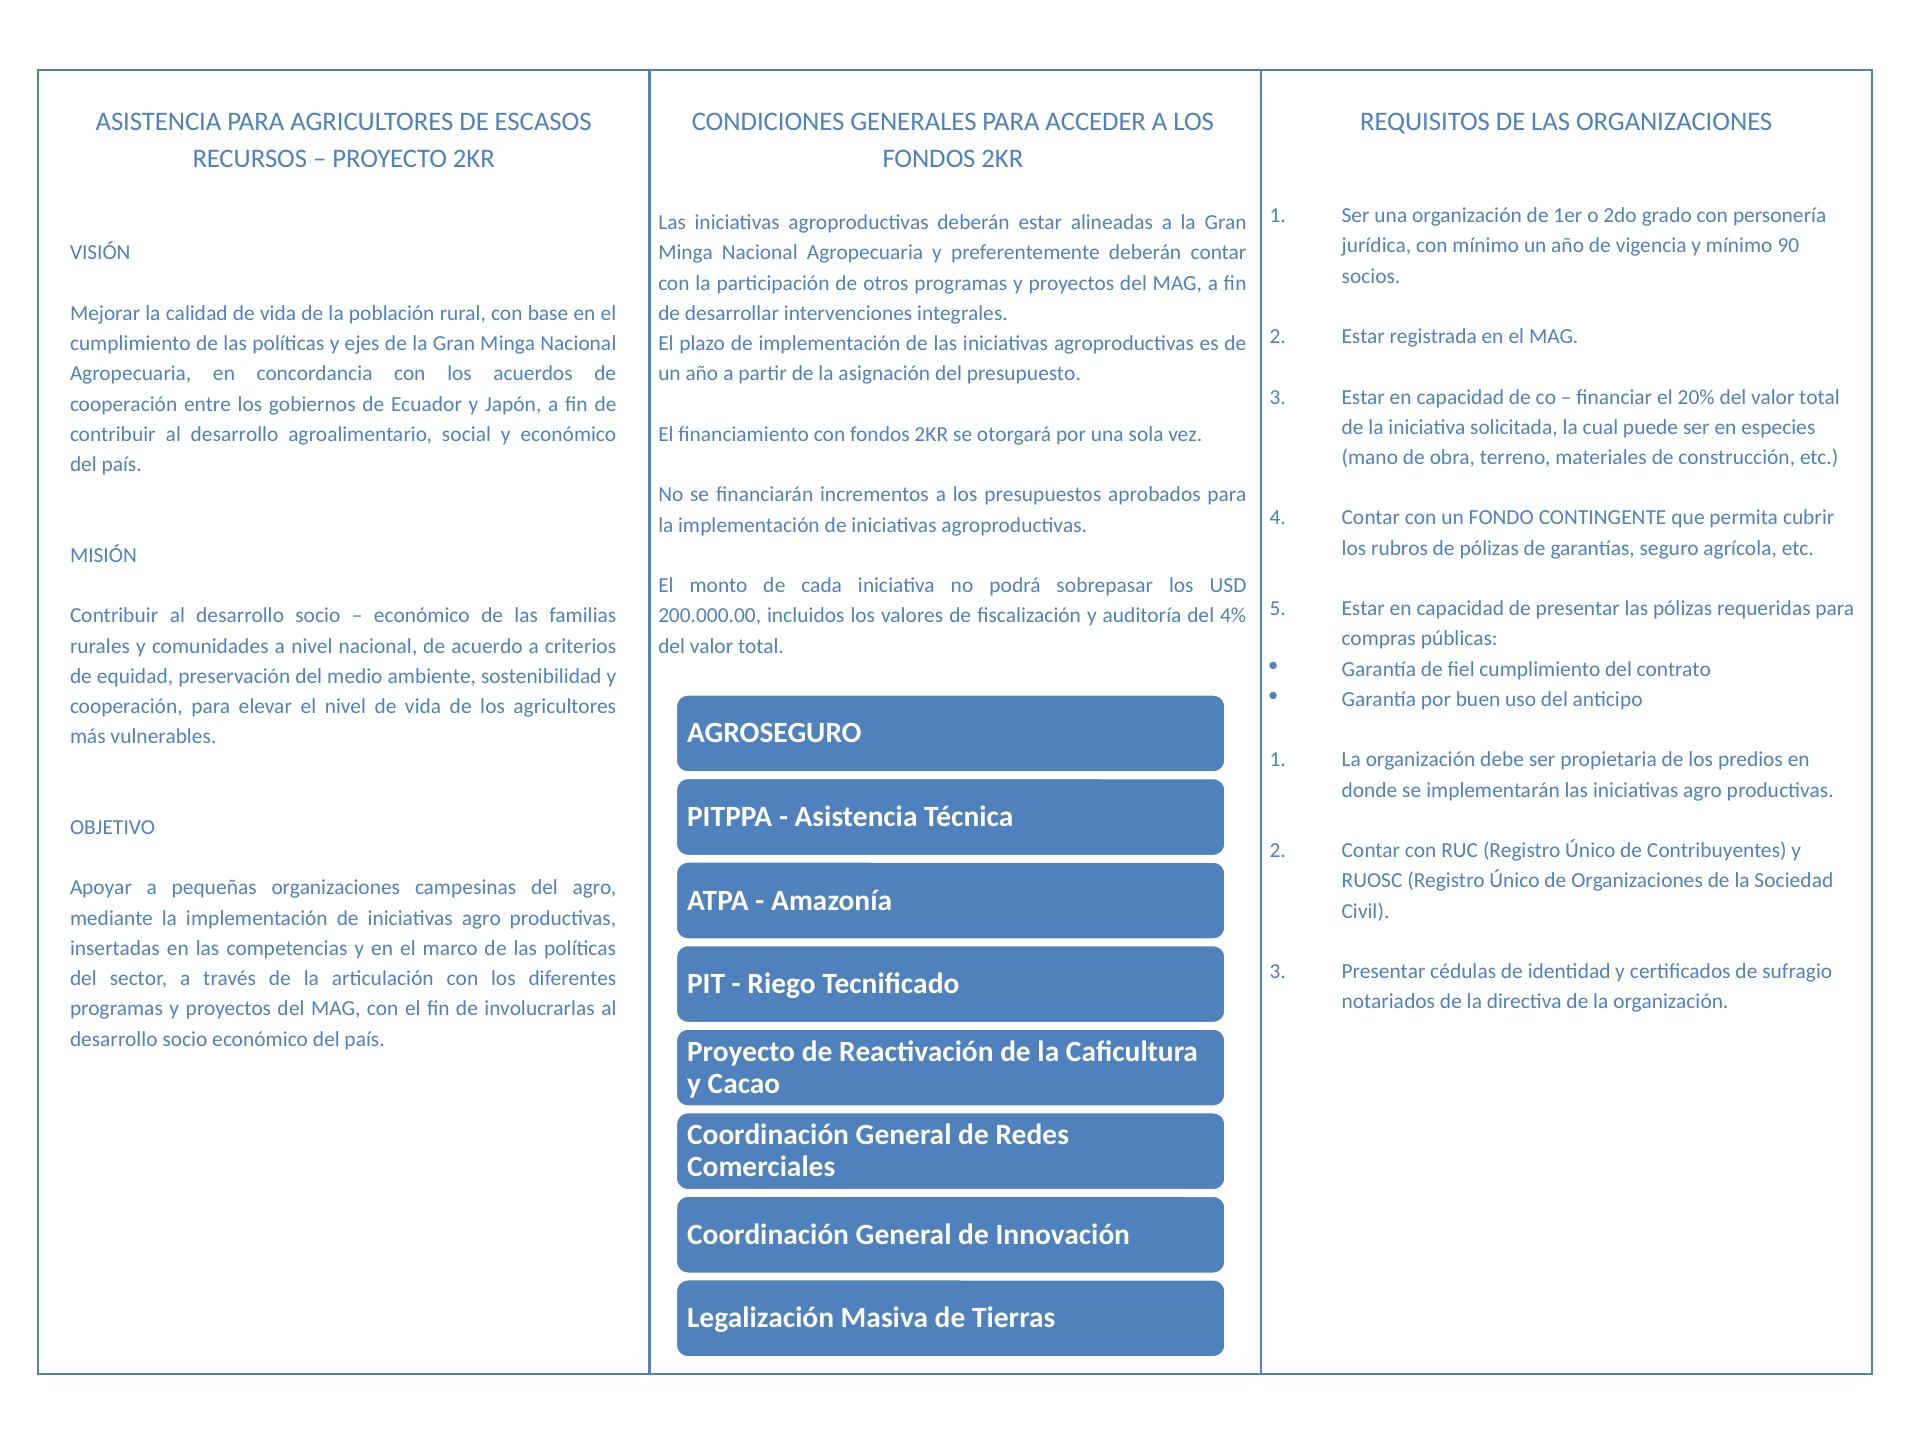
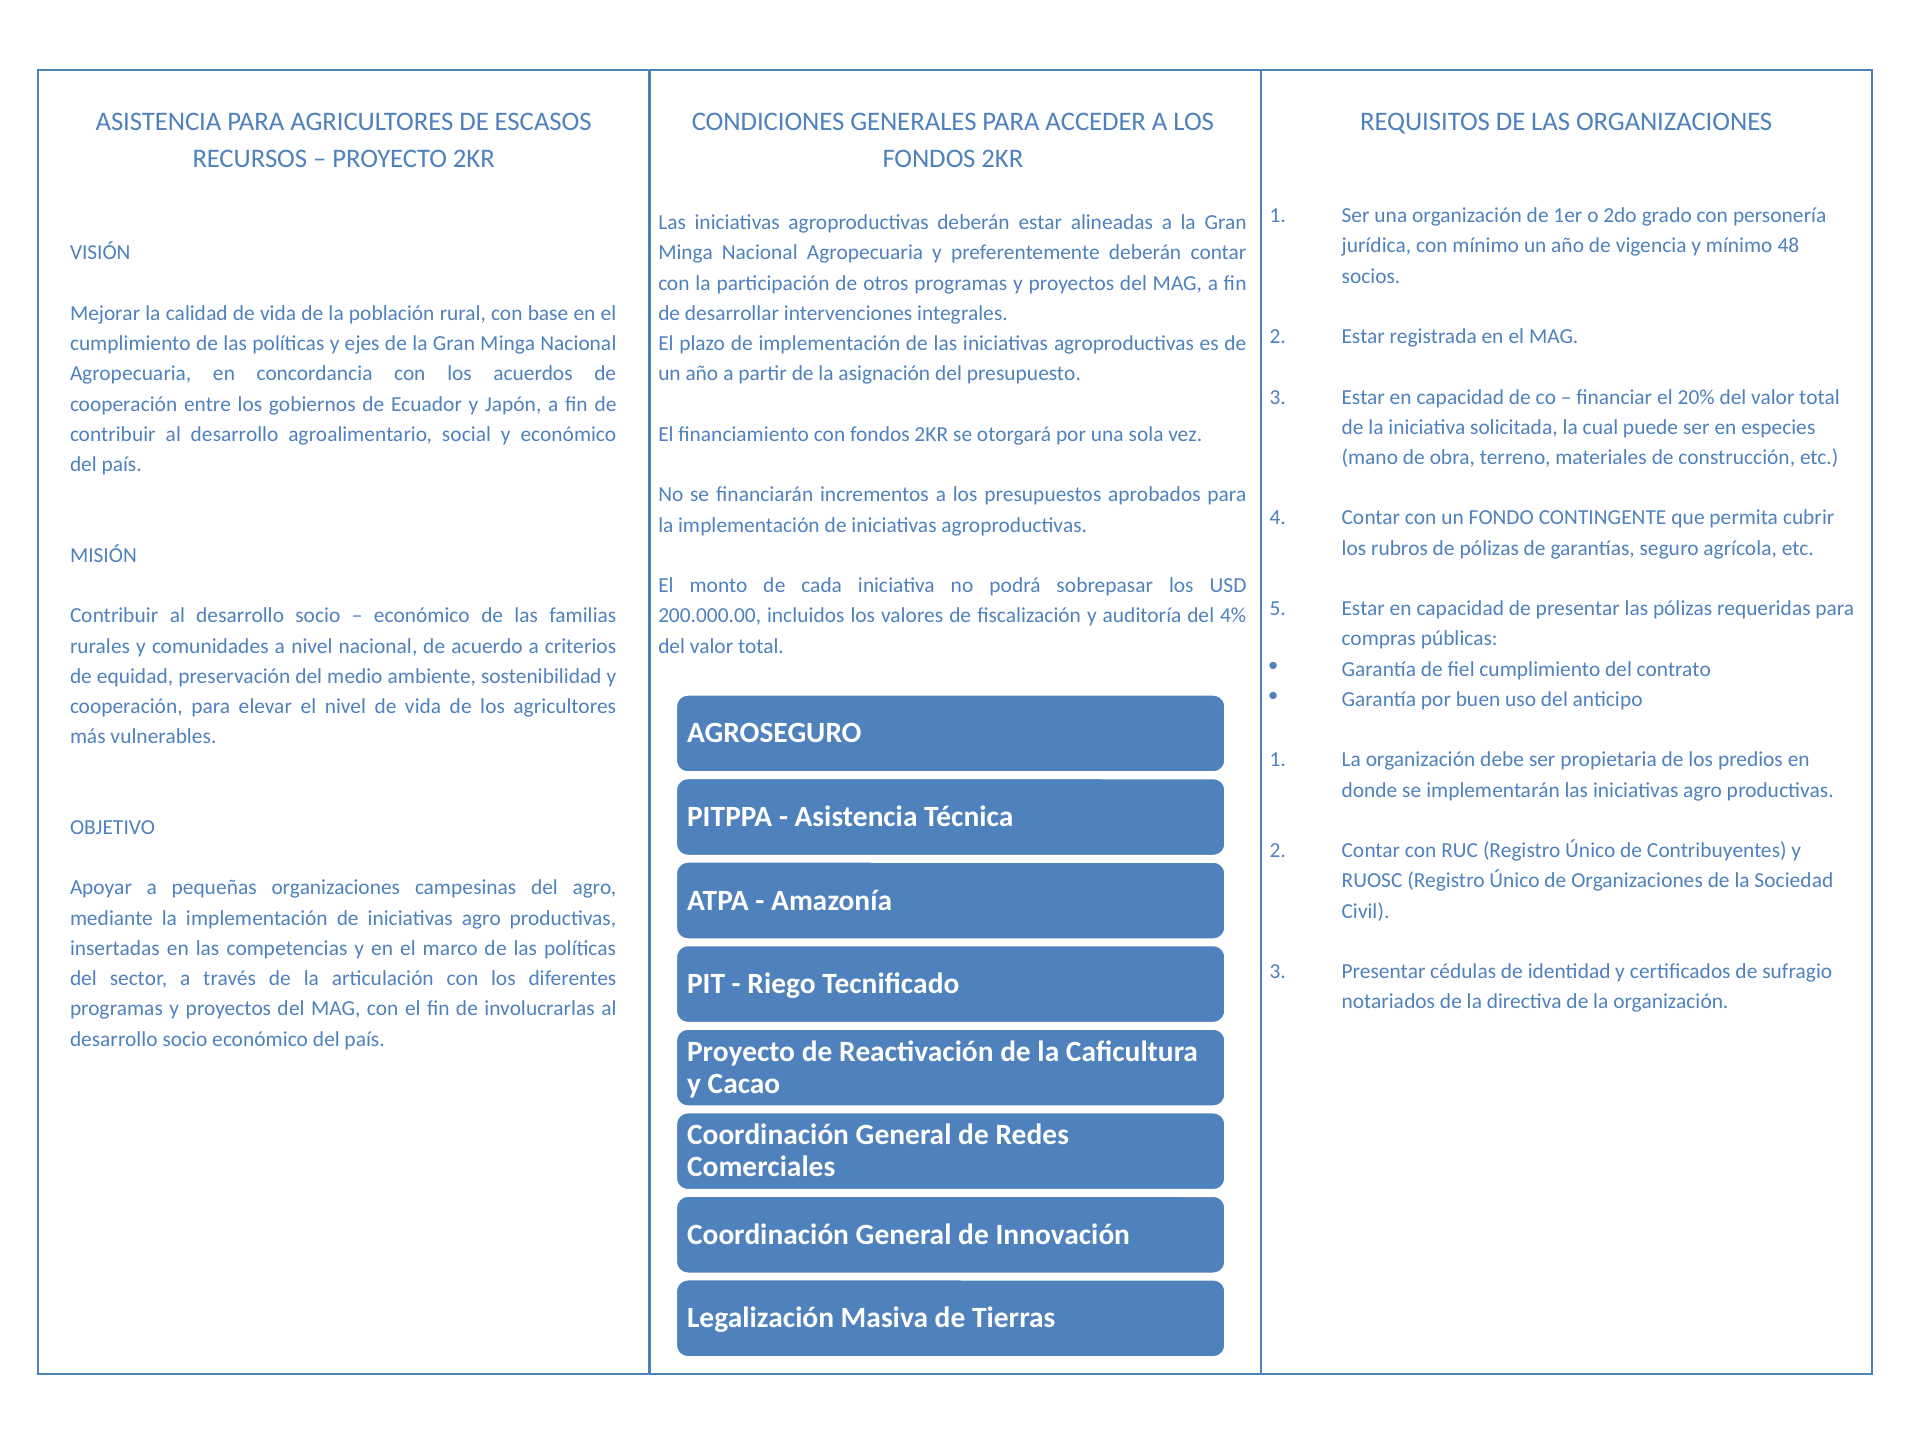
90: 90 -> 48 (1788, 246)
